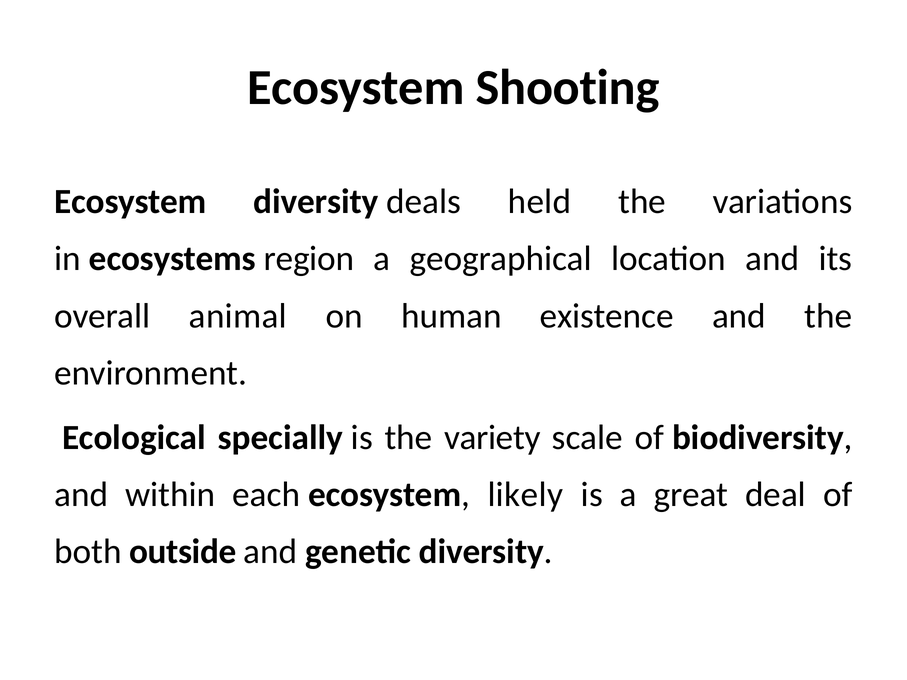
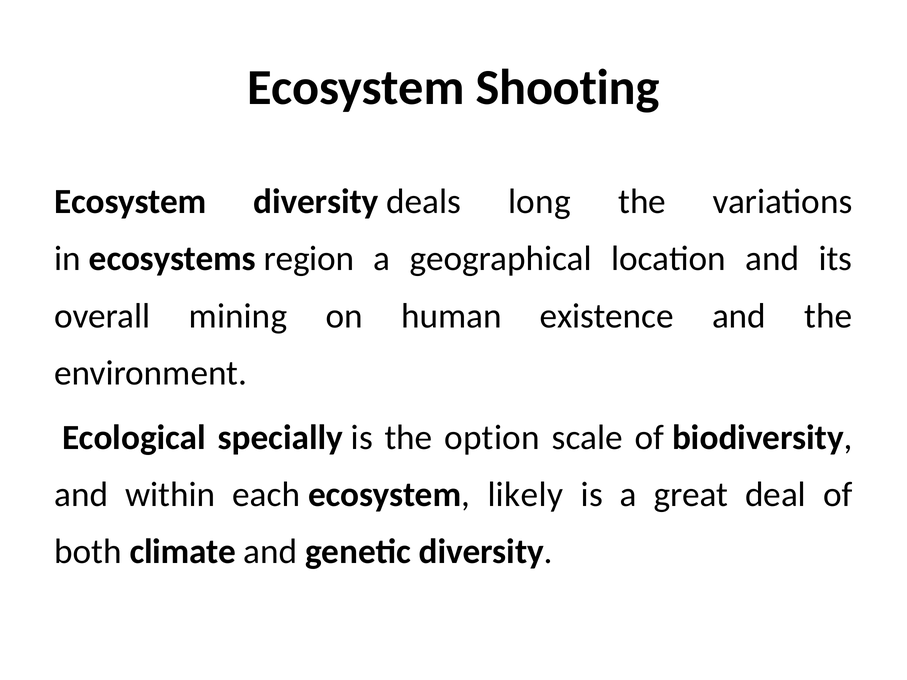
held: held -> long (539, 202)
animal: animal -> mining (238, 316)
variety: variety -> option (492, 438)
outside: outside -> climate (183, 552)
